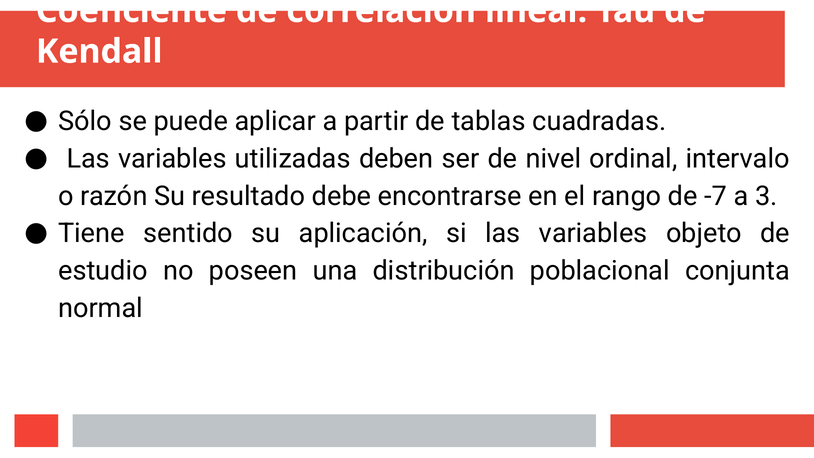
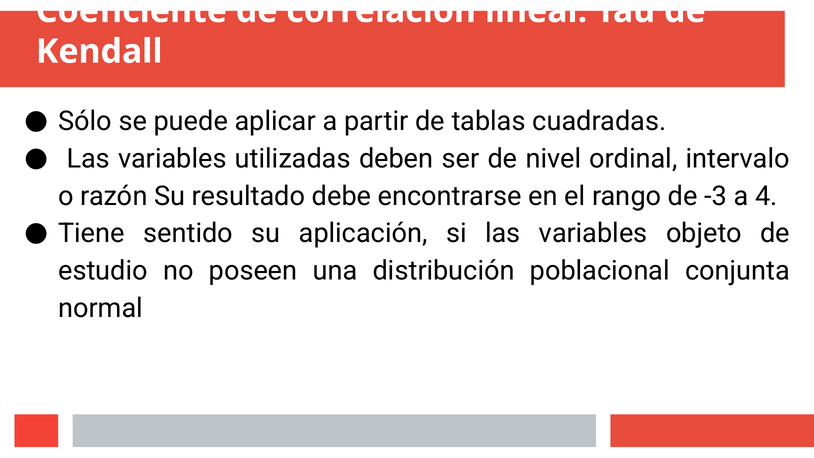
-7: -7 -> -3 (716, 196)
3: 3 -> 4 (766, 196)
